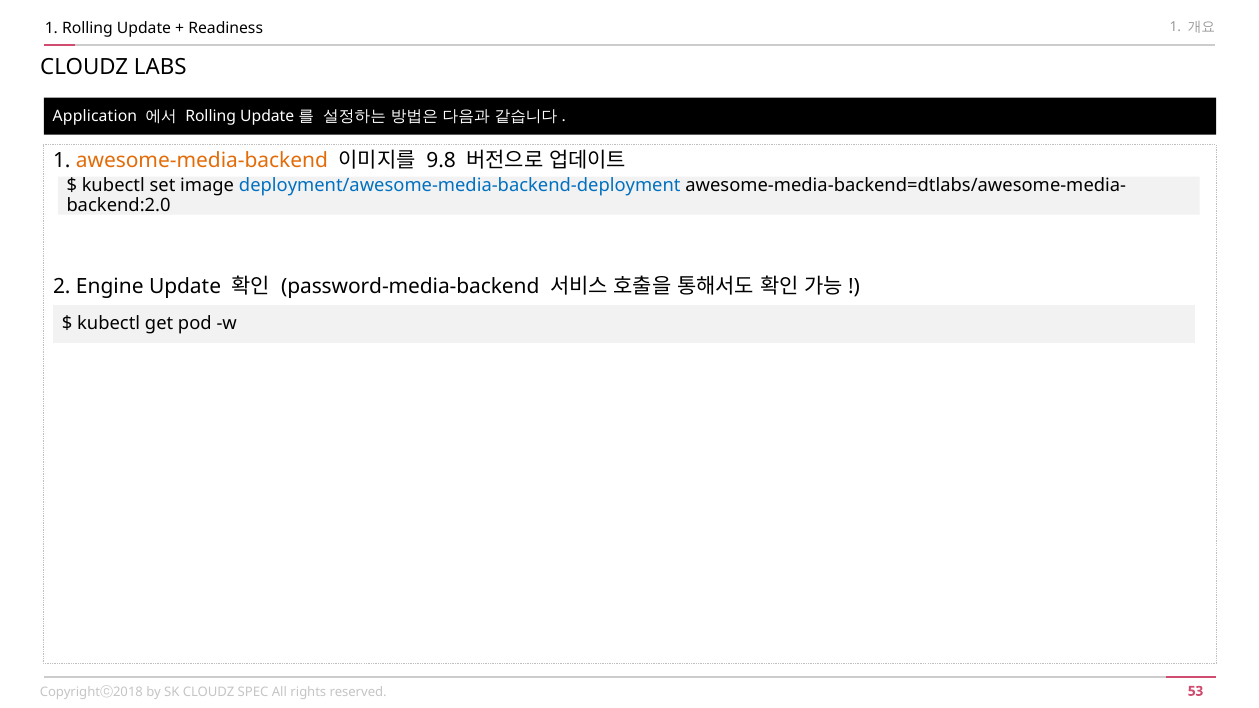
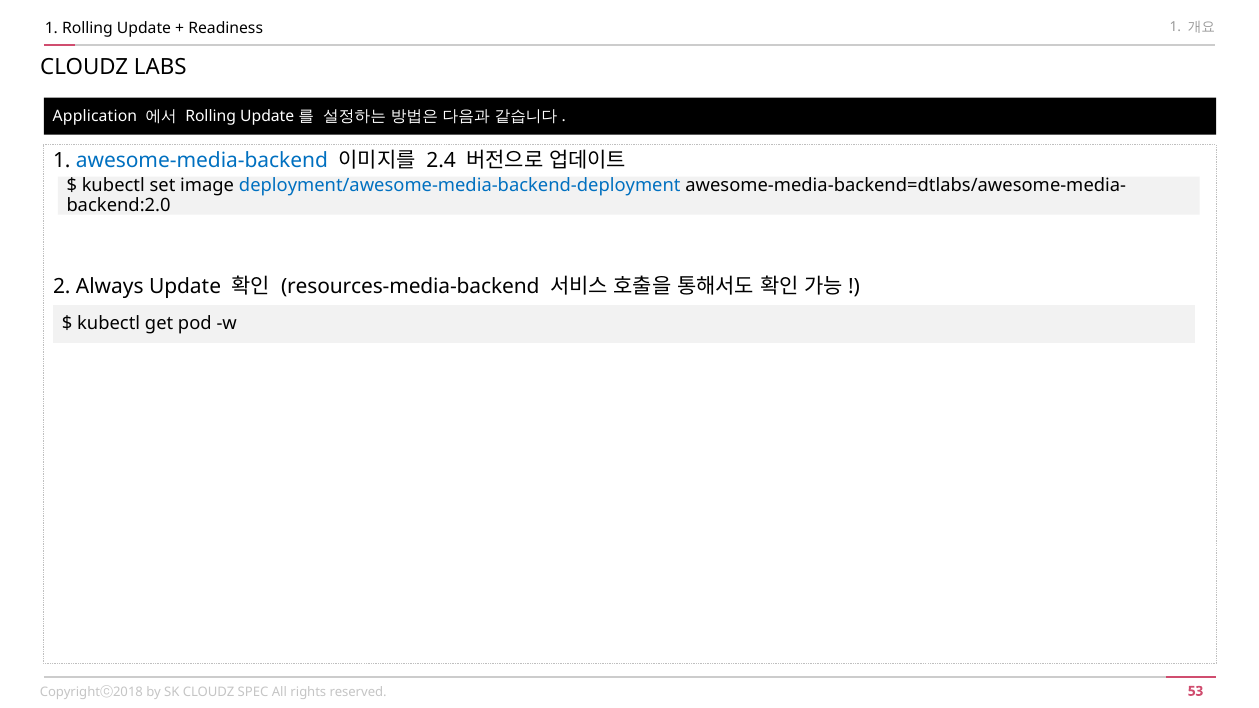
awesome-media-backend colour: orange -> blue (202, 160)
9.8: 9.8 -> 2.4 (441, 160)
Engine: Engine -> Always (110, 286)
password-media-backend: password-media-backend -> resources-media-backend (410, 286)
